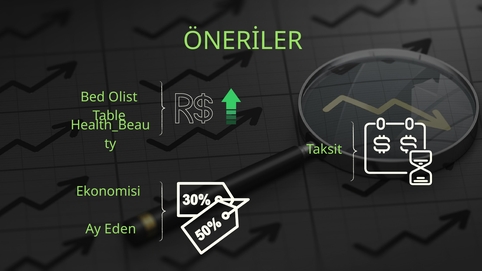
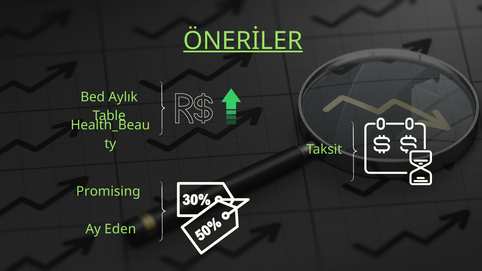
ÖNERİLER underline: none -> present (243, 41)
Olist: Olist -> Aylık (123, 97)
Ekonomisi: Ekonomisi -> Promising (108, 192)
